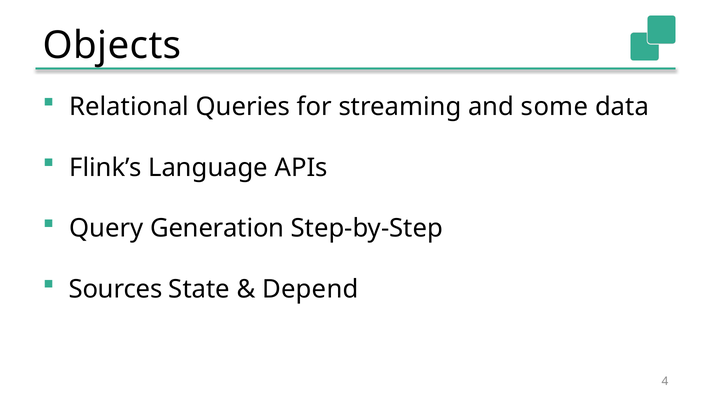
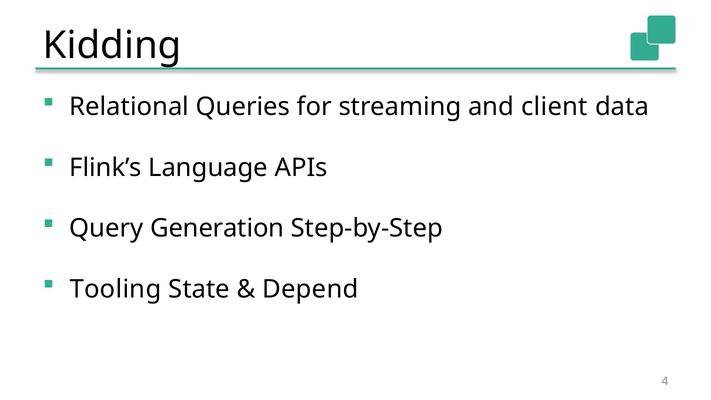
Objects: Objects -> Kidding (112, 45)
some: some -> client (555, 107)
Sources: Sources -> Tooling (115, 289)
